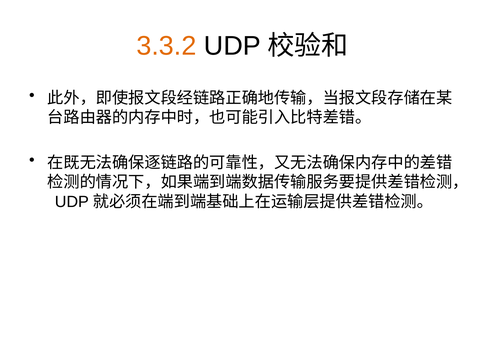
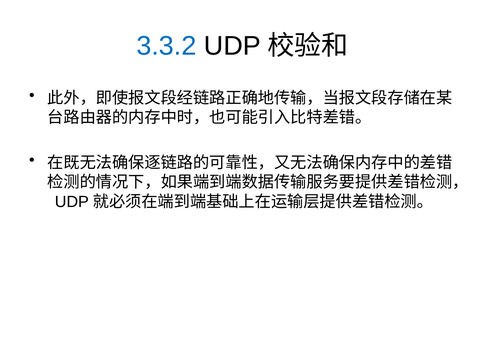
3.3.2 colour: orange -> blue (166, 46)
